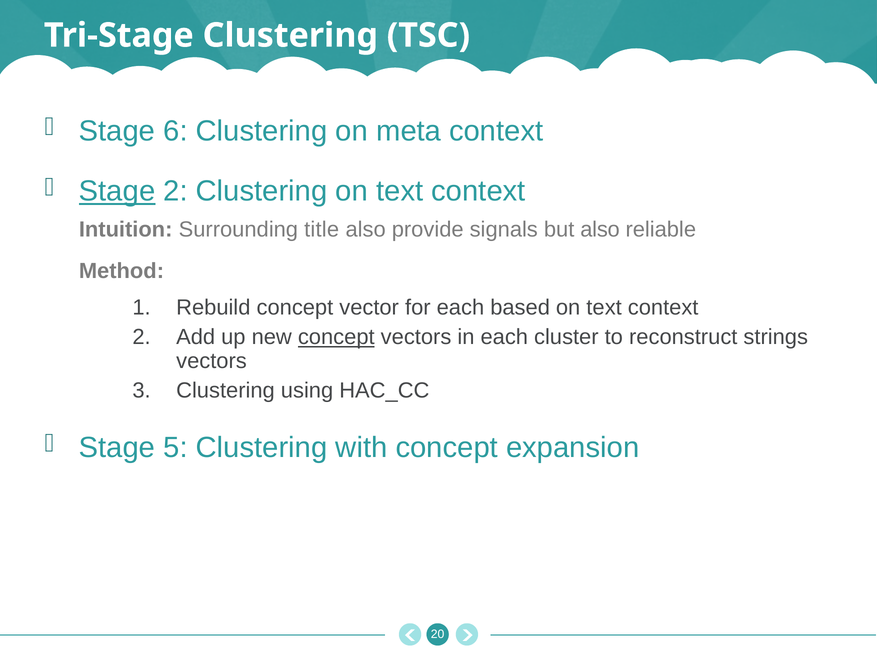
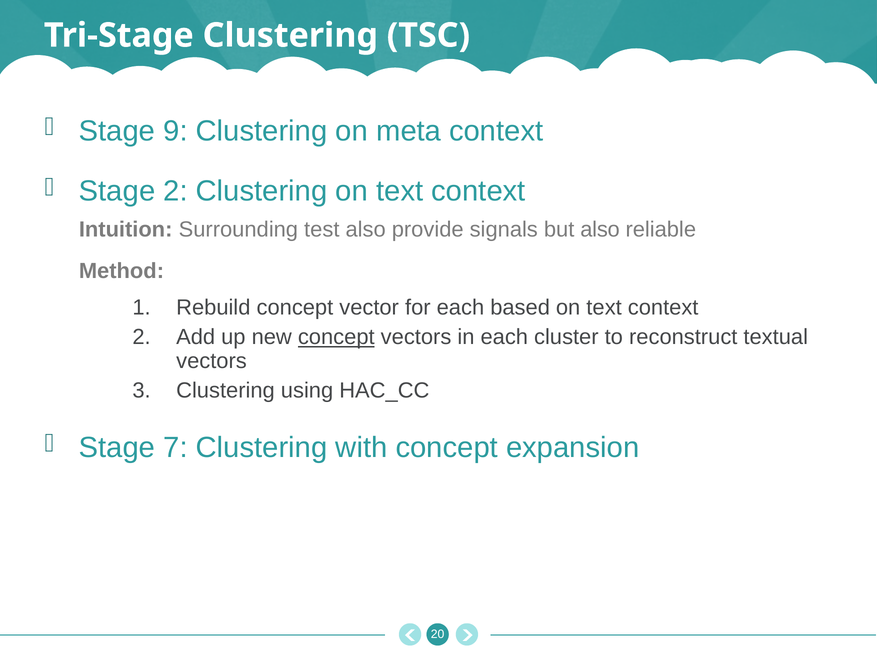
6: 6 -> 9 (176, 131)
Stage underline: present -> none (117, 192)
title: title -> test (322, 230)
strings: strings -> textual (776, 338)
5: 5 -> 7 (176, 448)
